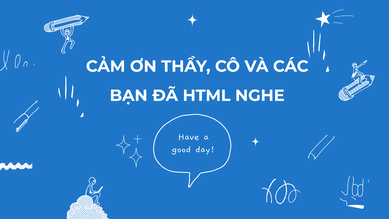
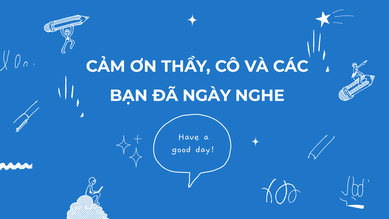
HTML: HTML -> NGÀY (207, 95)
